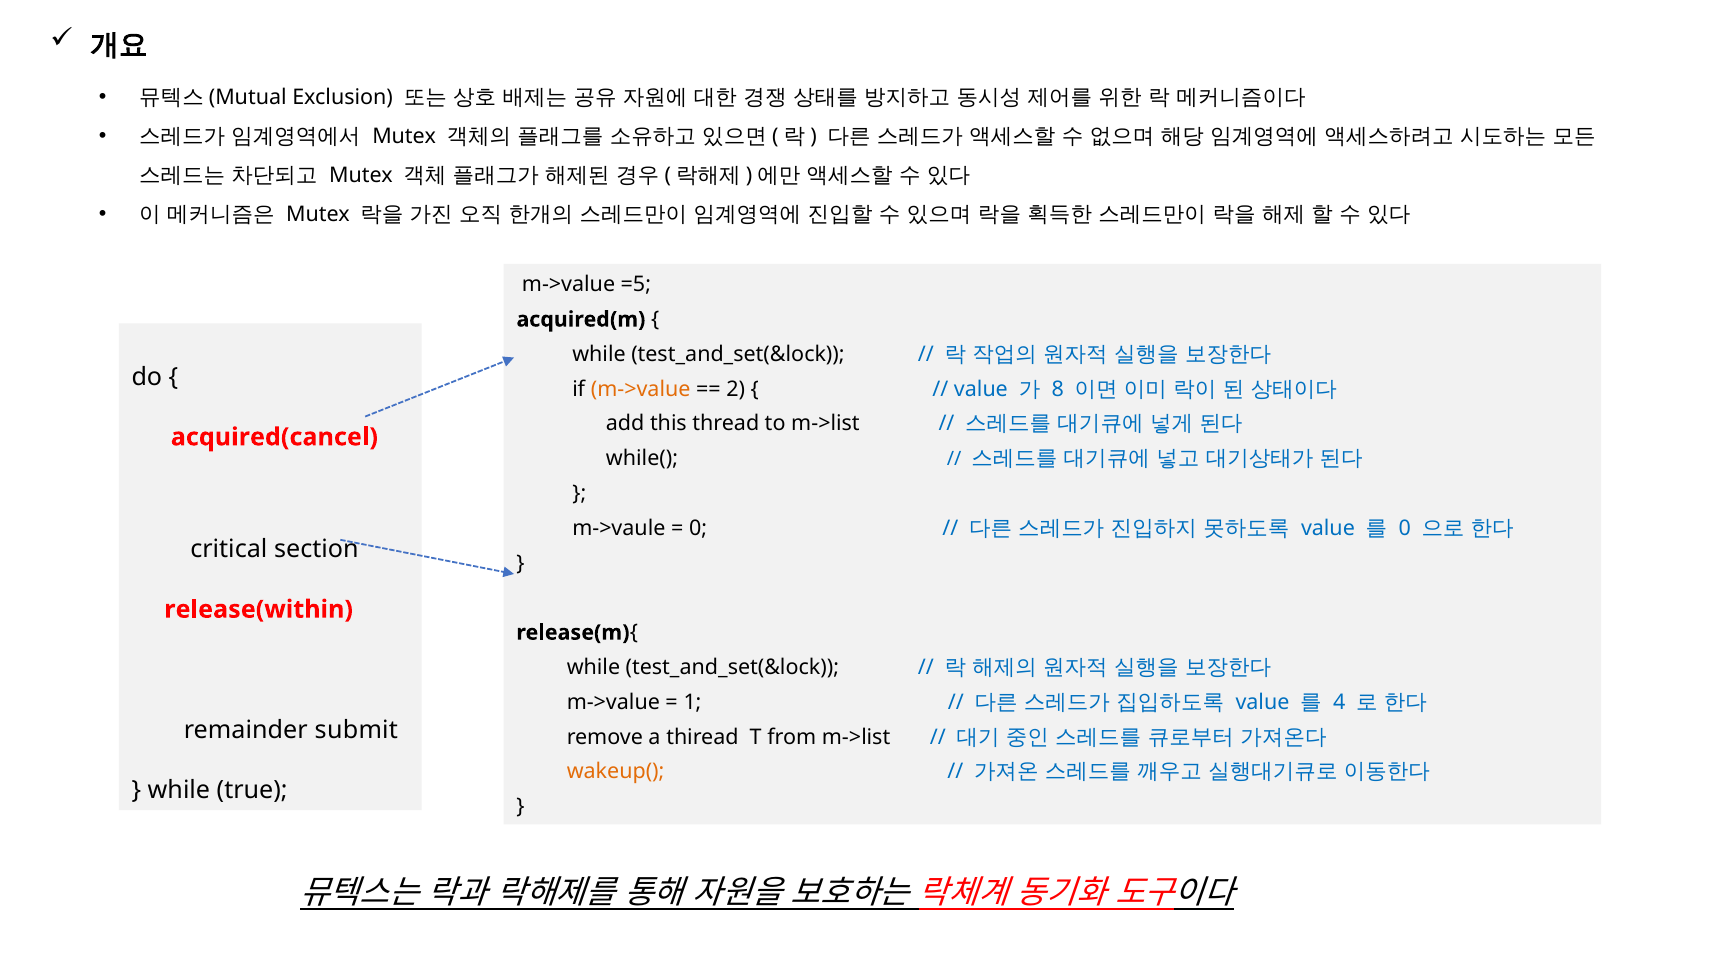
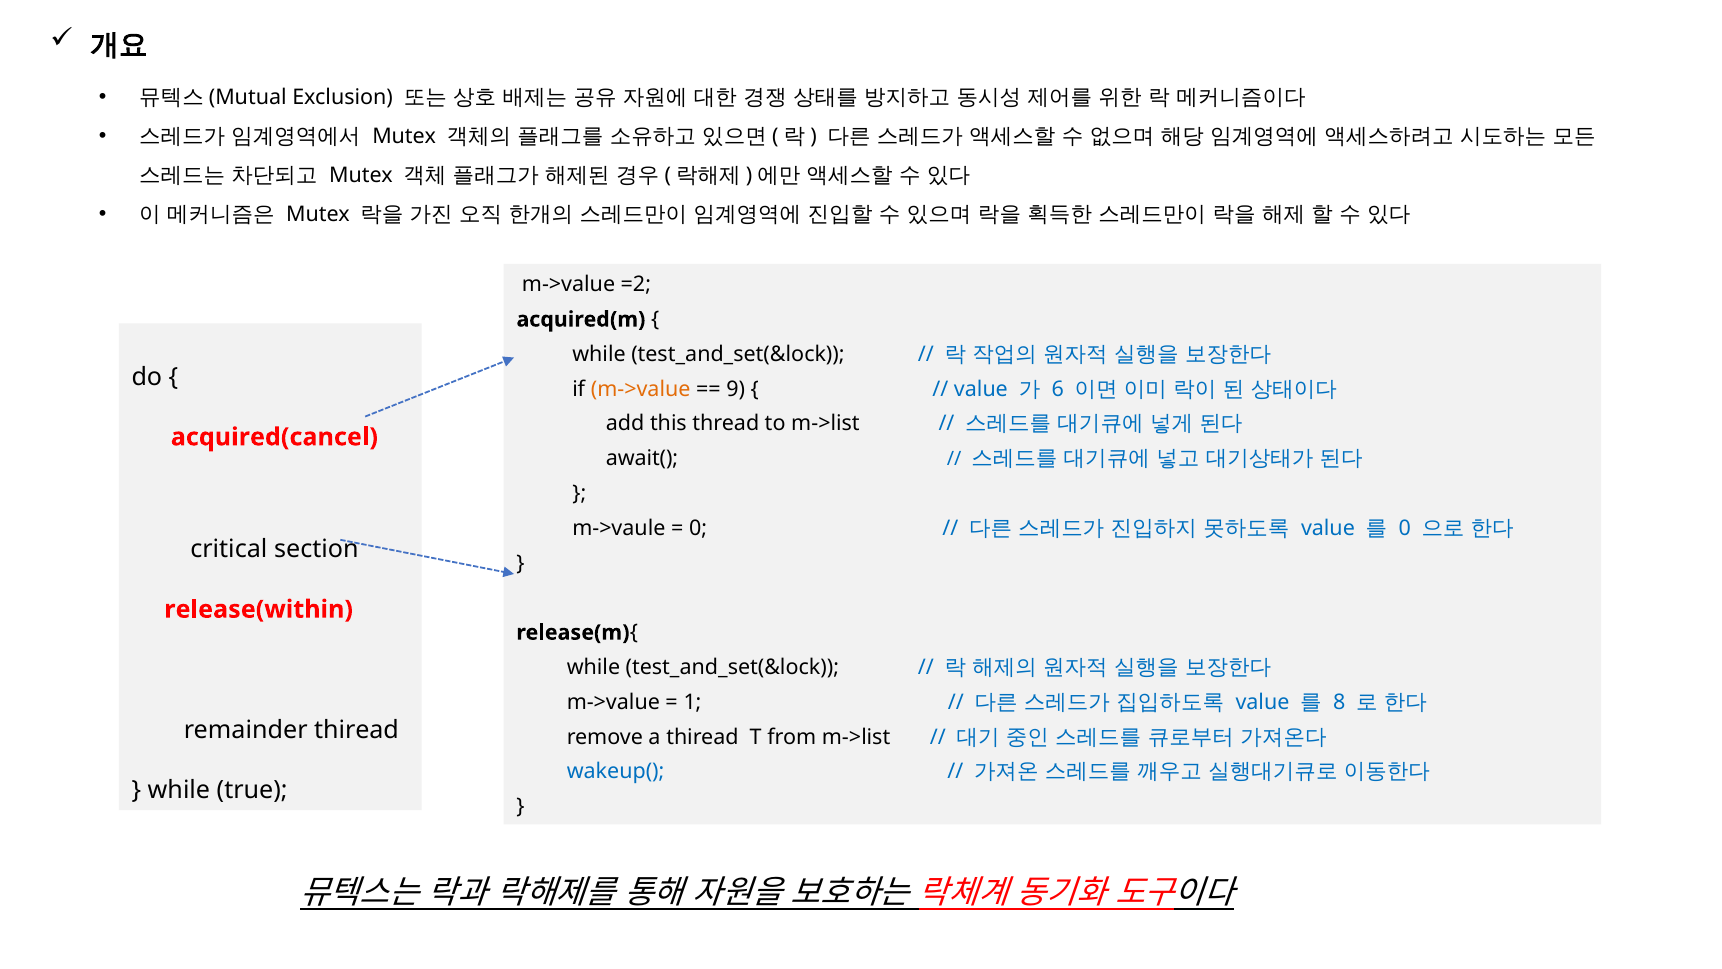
=5: =5 -> =2 (636, 285)
2: 2 -> 9 (736, 389)
8: 8 -> 6 (1058, 389)
while(: while( -> await( (642, 458)
4: 4 -> 8 (1339, 702)
remainder submit: submit -> thiread (357, 730)
wakeup( colour: orange -> blue (616, 771)
